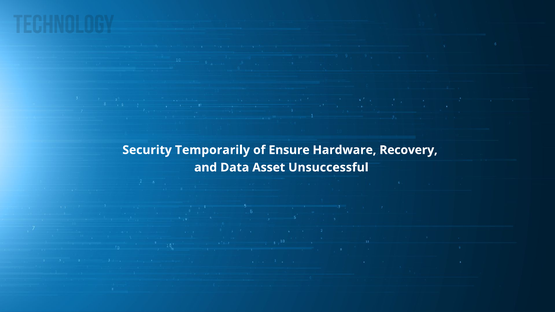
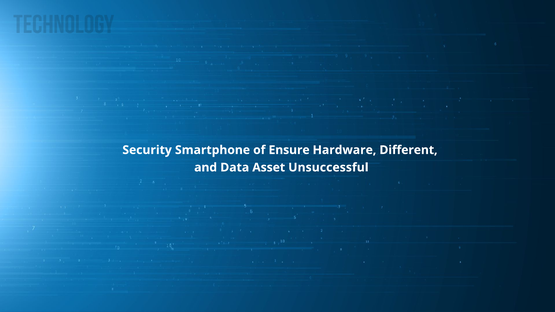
Temporarily: Temporarily -> Smartphone (212, 150)
Recovery: Recovery -> Different (408, 150)
